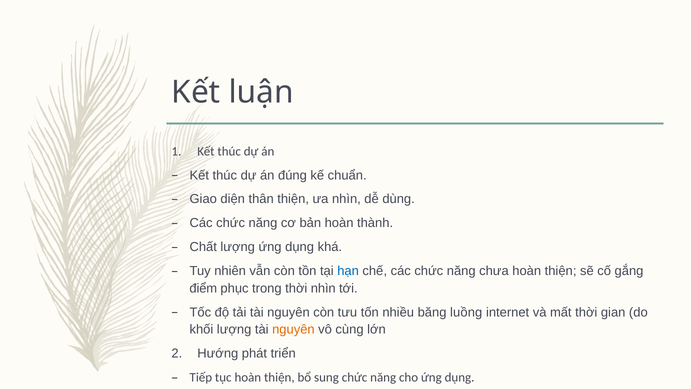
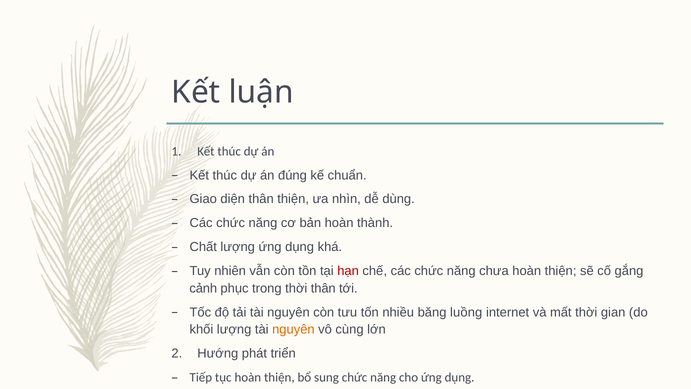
hạn colour: blue -> red (348, 271)
điểm: điểm -> cảnh (203, 288)
thời nhìn: nhìn -> thân (323, 288)
